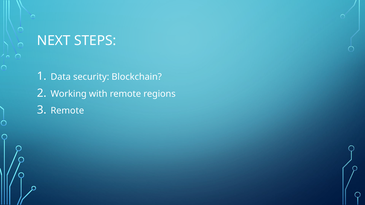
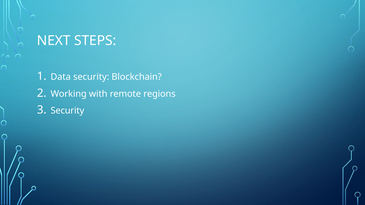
Remote: Remote -> Security (67, 111)
